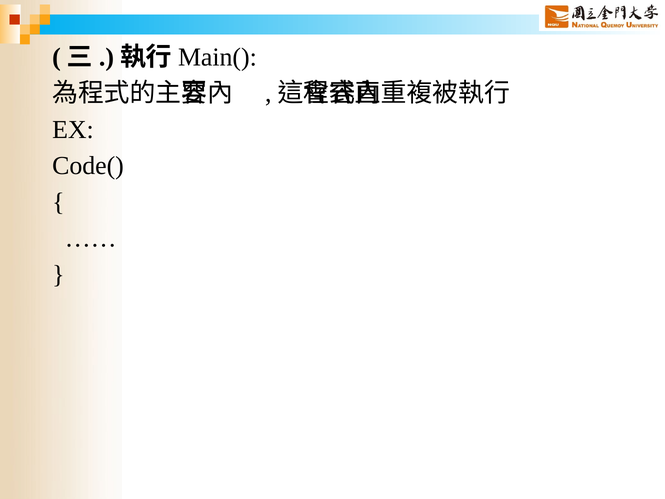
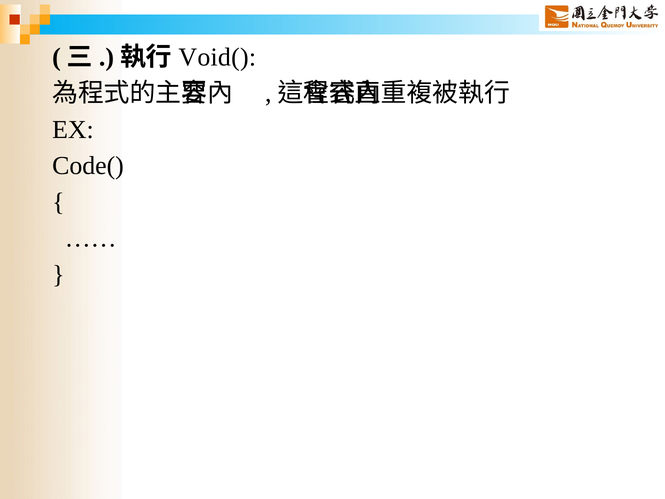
Main(: Main( -> Void( (217, 57)
